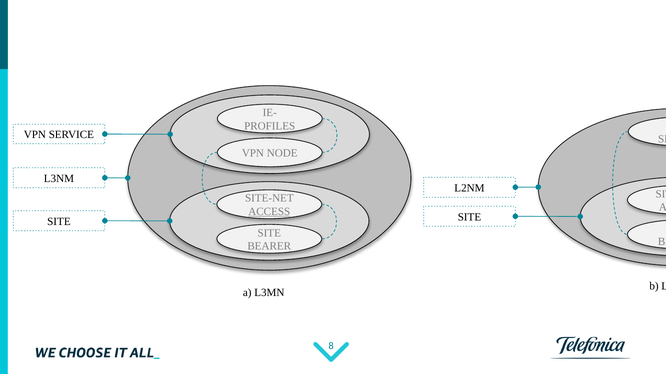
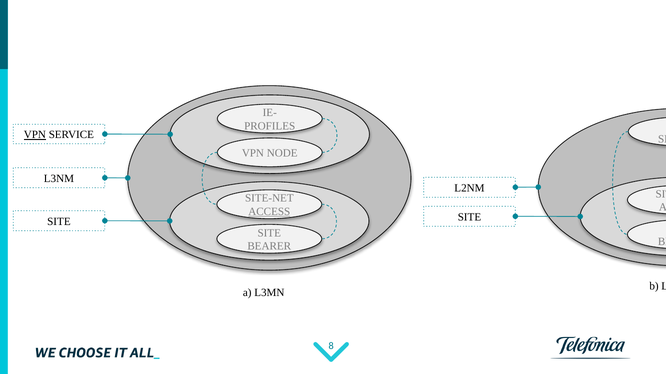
VPN underline: none -> present (35, 135)
